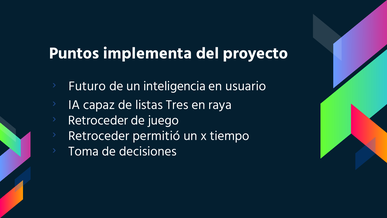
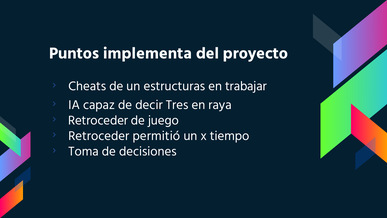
Futuro: Futuro -> Cheats (87, 86)
inteligencia: inteligencia -> estructuras (174, 86)
usuario: usuario -> trabajar (246, 86)
listas: listas -> decir (149, 105)
